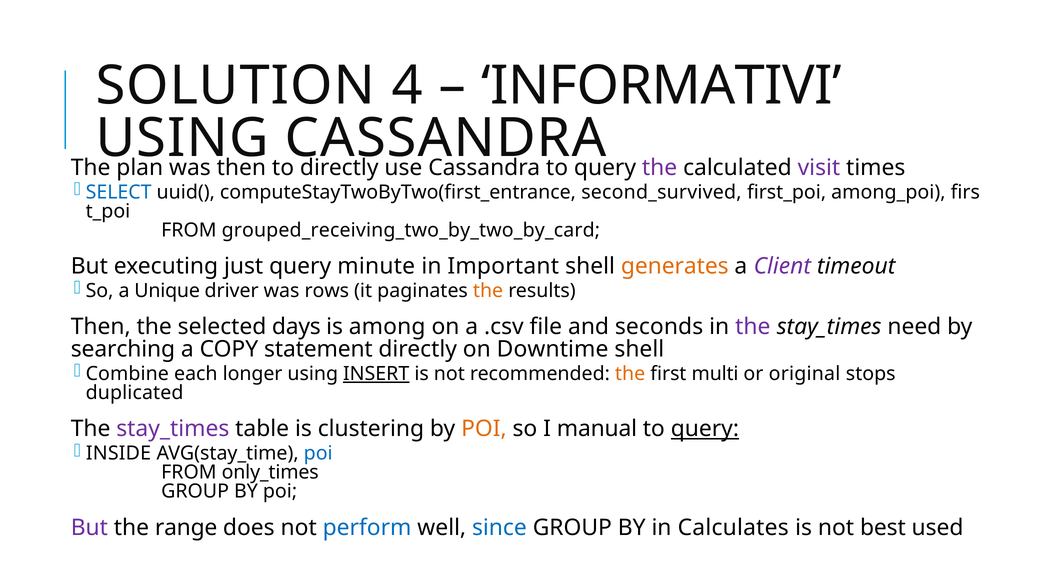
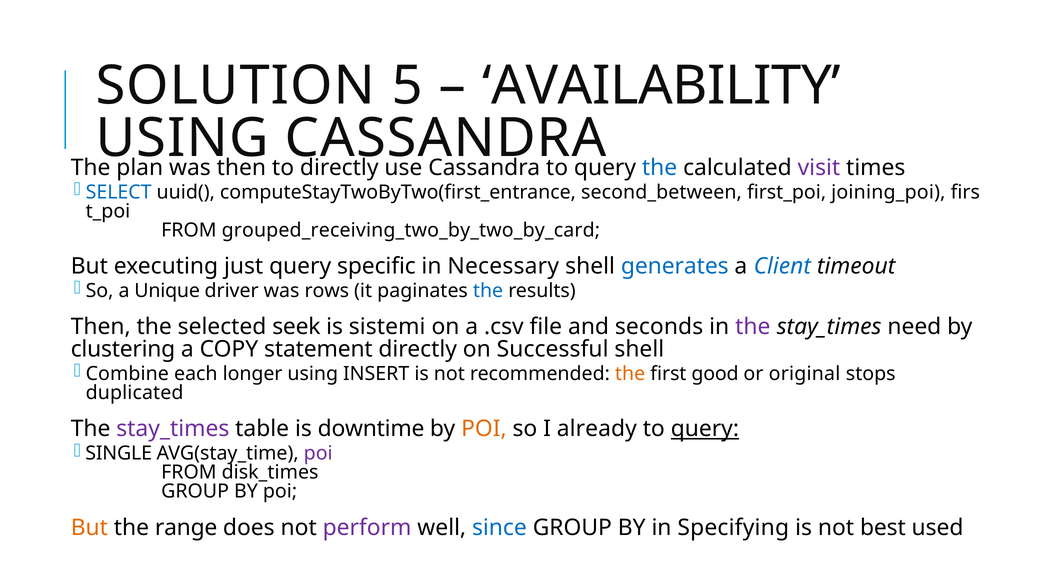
4: 4 -> 5 (407, 86)
INFORMATIVI: INFORMATIVI -> AVAILABILITY (662, 86)
the colour: purple -> blue (660, 168)
second_survived: second_survived -> second_between (661, 192)
among_poi: among_poi -> joining_poi (888, 192)
minute: minute -> specific (376, 266)
Important: Important -> Necessary (503, 266)
generates colour: orange -> blue (675, 266)
Client colour: purple -> blue (782, 266)
the colour: orange -> blue (488, 291)
days: days -> seek (296, 327)
among: among -> sistemi (387, 327)
searching: searching -> clustering (123, 349)
Downtime: Downtime -> Successful (553, 349)
INSERT underline: present -> none (376, 374)
multi: multi -> good (715, 374)
clustering: clustering -> downtime (371, 429)
manual: manual -> already (597, 429)
INSIDE: INSIDE -> SINGLE (119, 454)
poi colour: blue -> purple (318, 454)
only_times: only_times -> disk_times (270, 473)
But colour: purple -> orange (89, 528)
perform colour: blue -> purple (367, 528)
Calculates: Calculates -> Specifying (733, 528)
